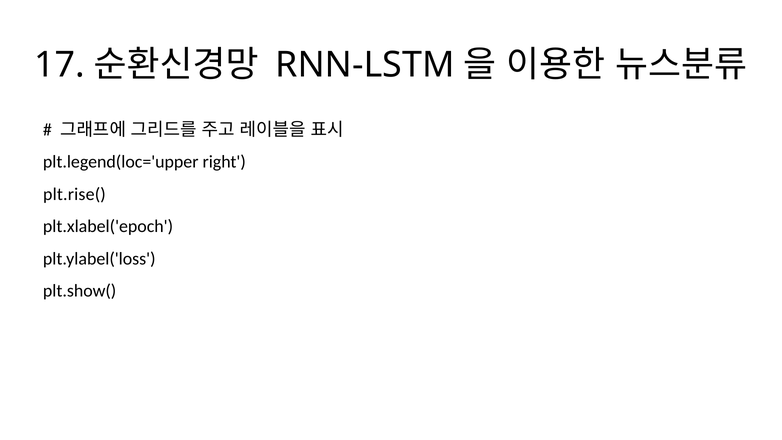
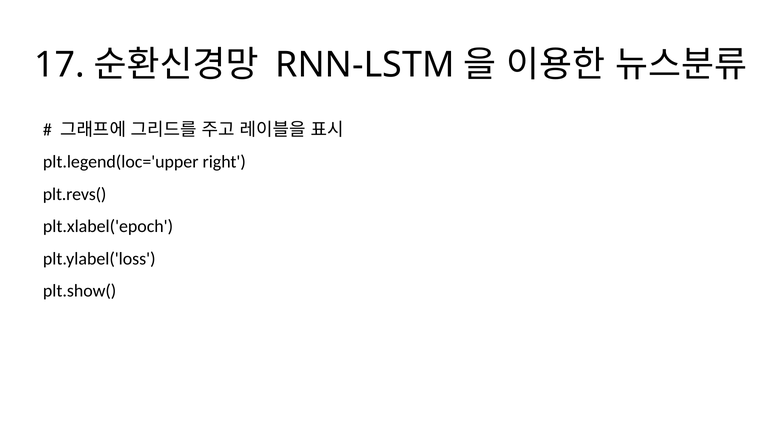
plt.rise(: plt.rise( -> plt.revs( (75, 194)
